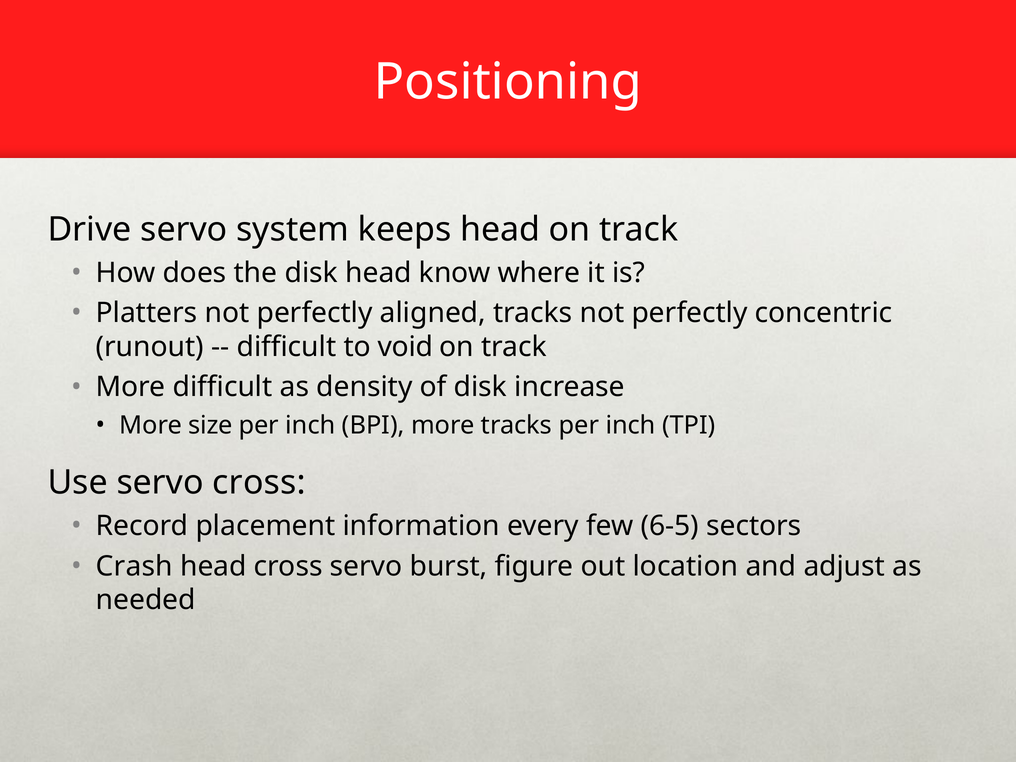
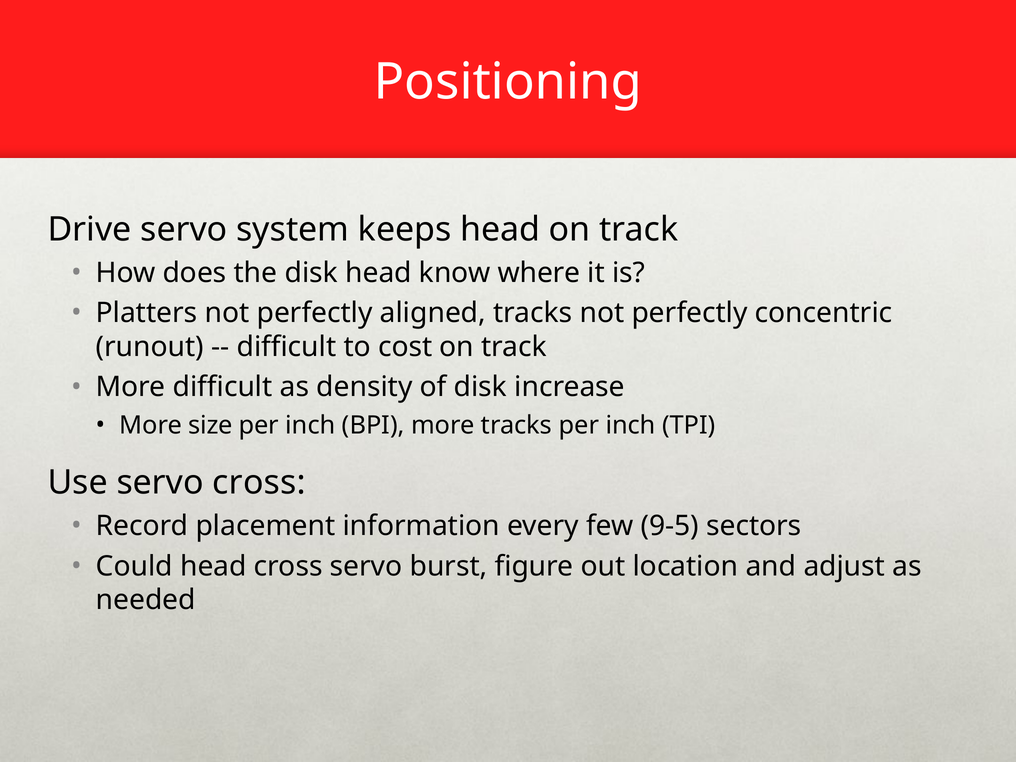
void: void -> cost (405, 347)
6-5: 6-5 -> 9-5 (670, 526)
Crash: Crash -> Could (134, 566)
